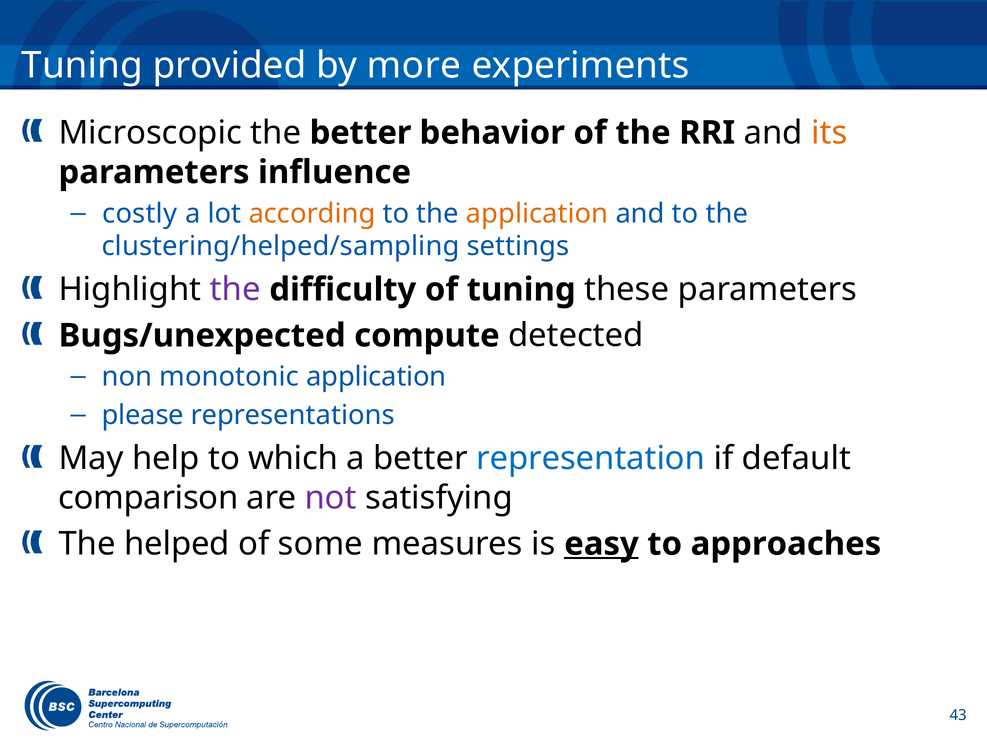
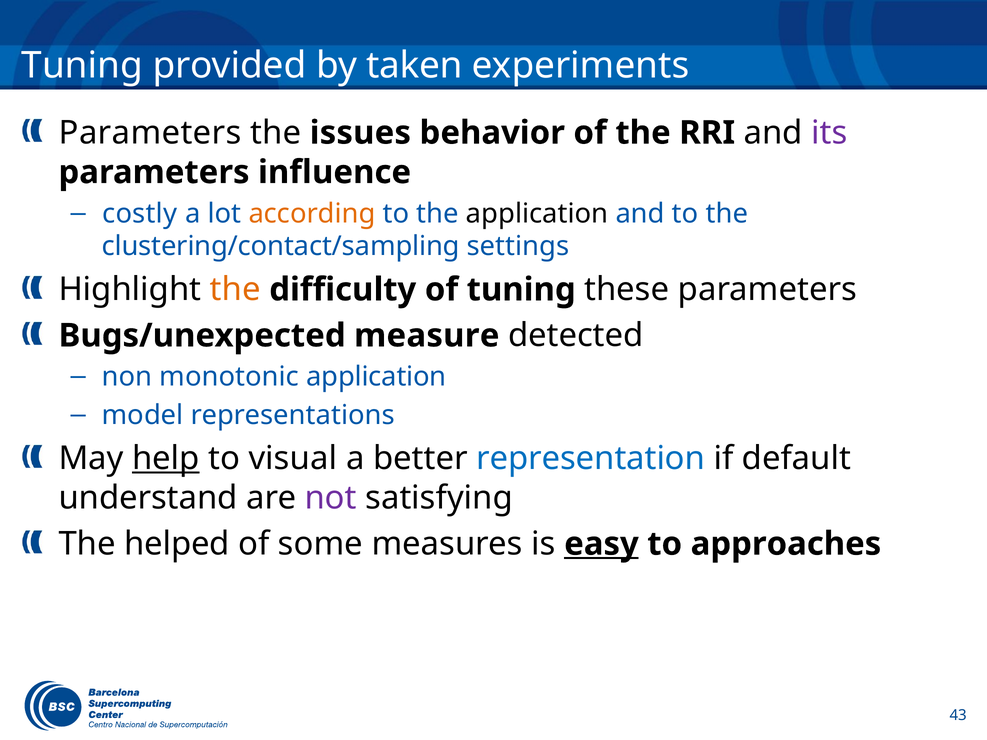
more: more -> taken (415, 66)
Microscopic: Microscopic -> Parameters (150, 133)
the better: better -> issues (360, 133)
its colour: orange -> purple (829, 133)
application colour: orange -> black (537, 214)
clustering/helped/sampling: clustering/helped/sampling -> clustering/contact/sampling (281, 247)
the colour: purple -> orange (235, 290)
compute: compute -> measure (427, 336)
please: please -> model (143, 415)
help underline: none -> present (166, 459)
which: which -> visual (293, 459)
comparison: comparison -> understand (148, 498)
